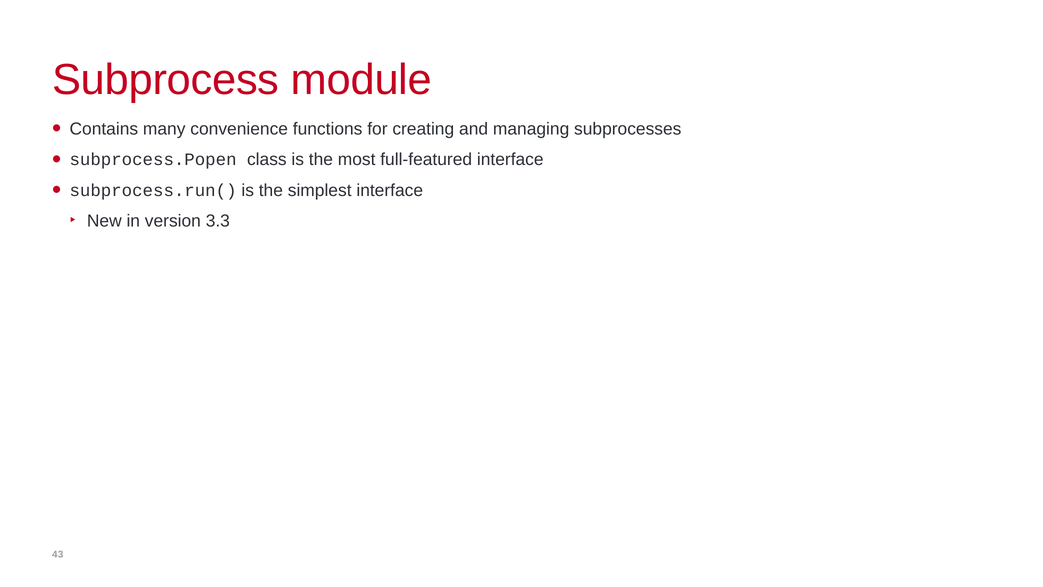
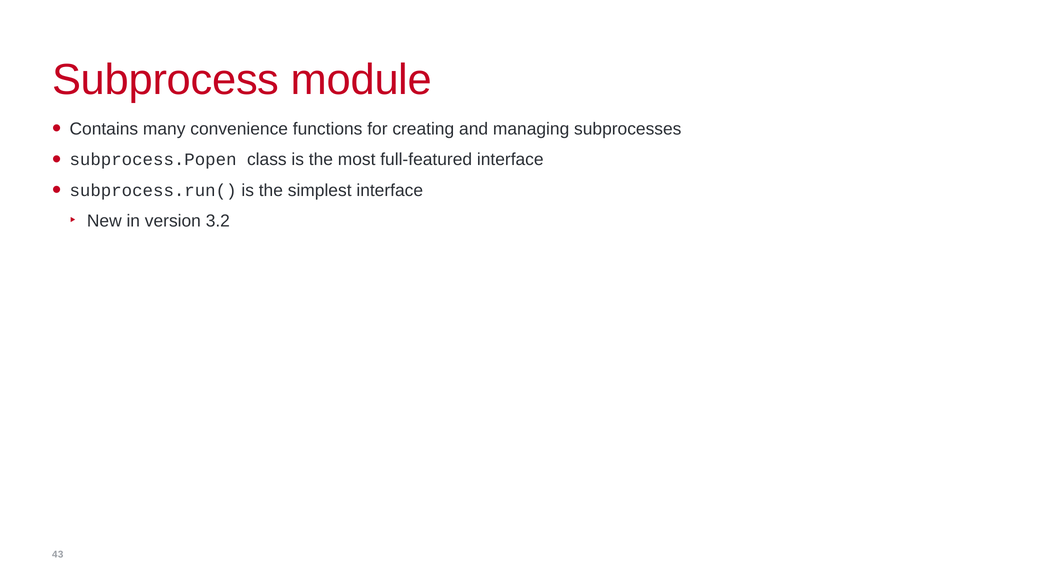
3.3: 3.3 -> 3.2 (218, 221)
